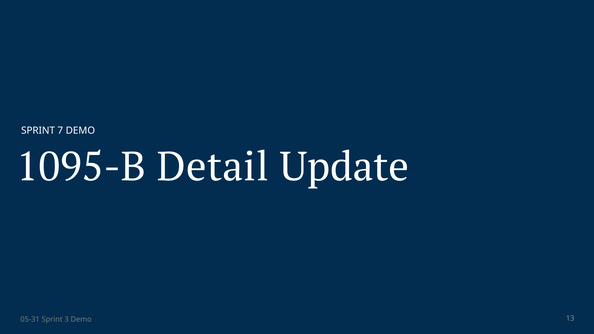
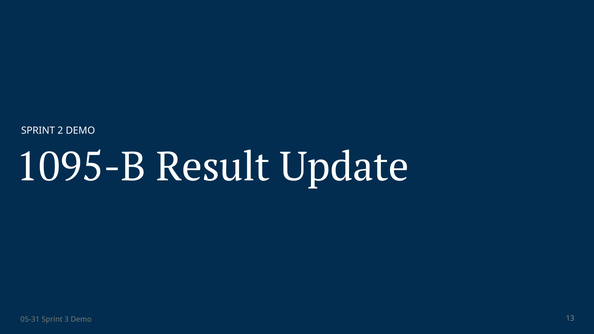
7: 7 -> 2 (60, 130)
Detail: Detail -> Result (213, 167)
